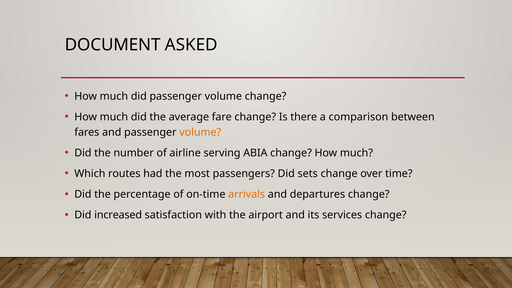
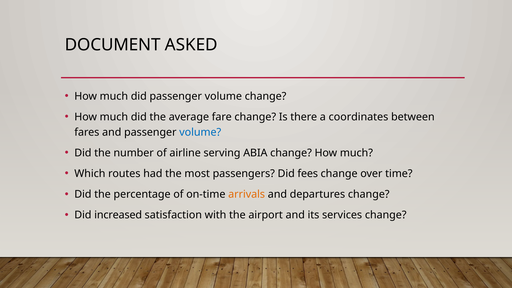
comparison: comparison -> coordinates (358, 117)
volume colour: orange -> blue (200, 132)
sets: sets -> fees (308, 174)
